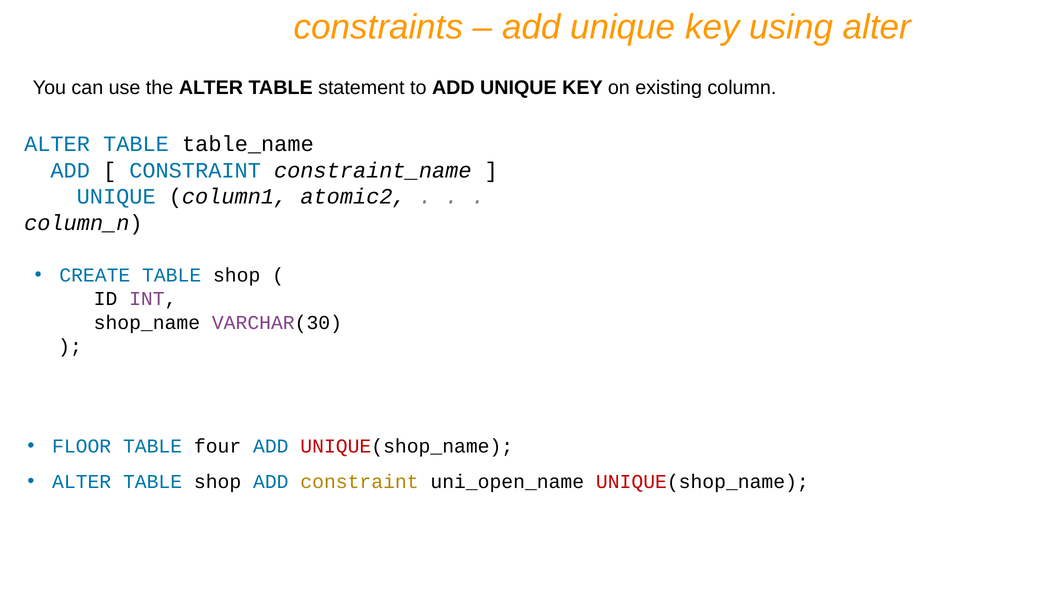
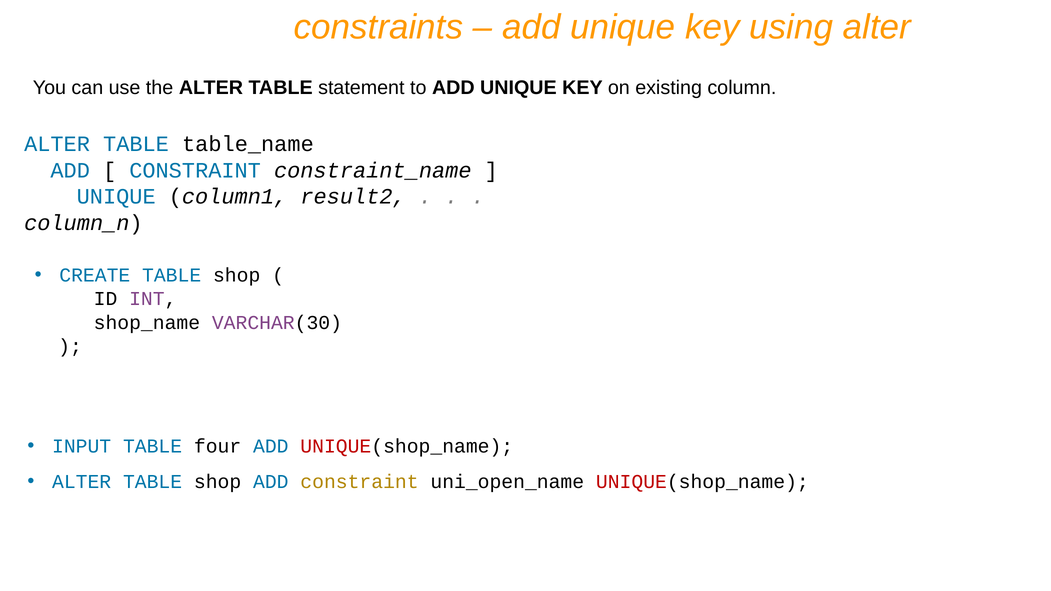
atomic2: atomic2 -> result2 (353, 197)
FLOOR: FLOOR -> INPUT (82, 447)
